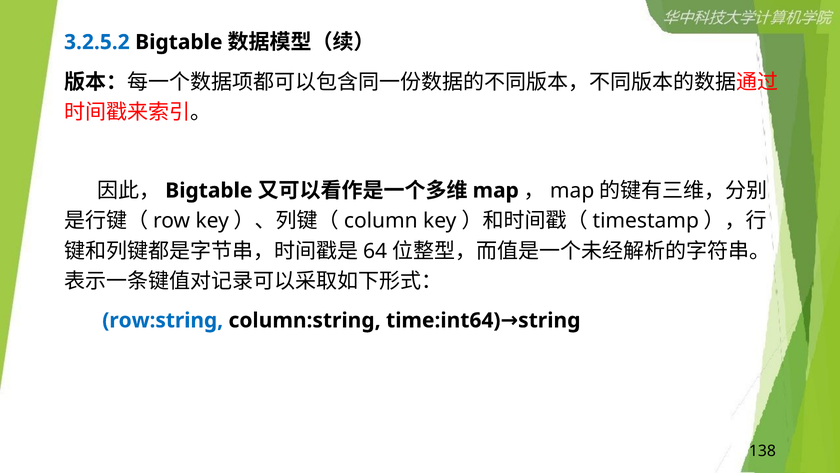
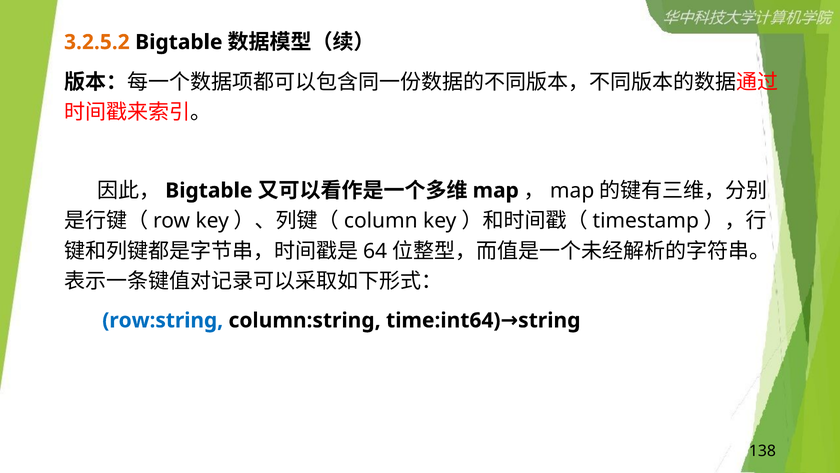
3.2.5.2 colour: blue -> orange (97, 42)
